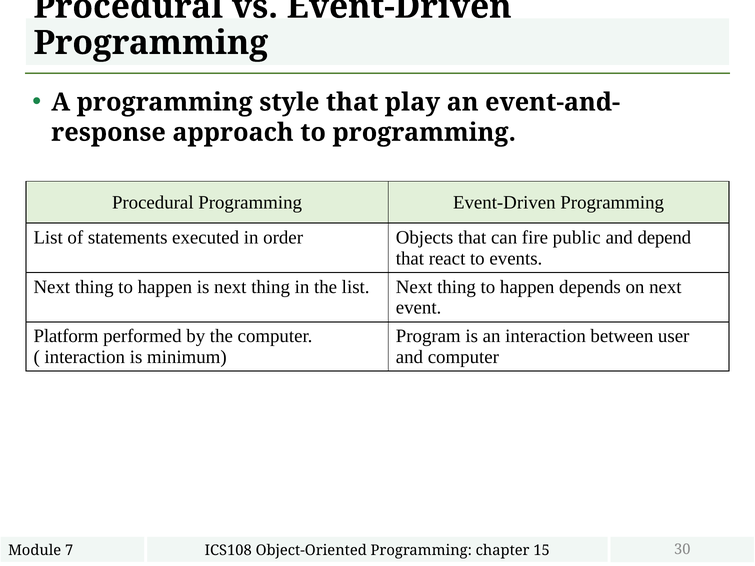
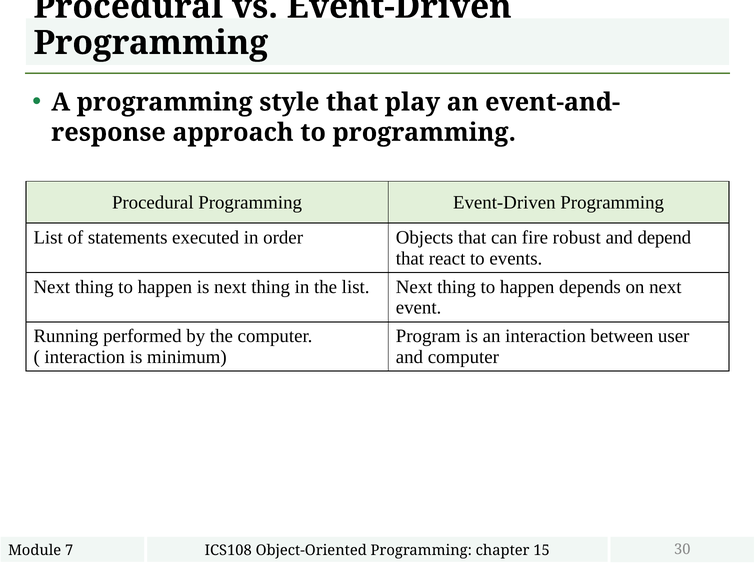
public: public -> robust (577, 238)
Platform: Platform -> Running (66, 336)
